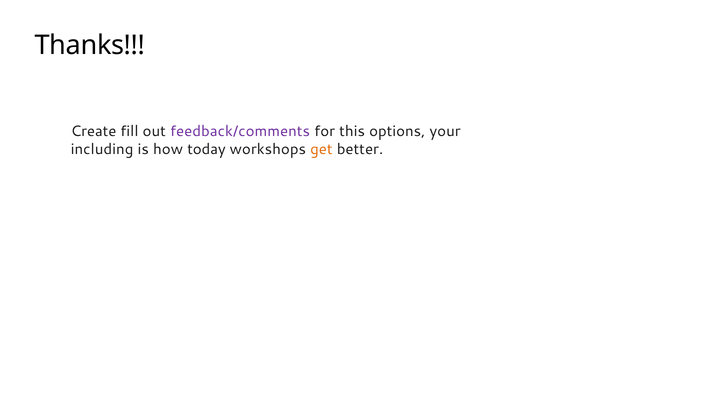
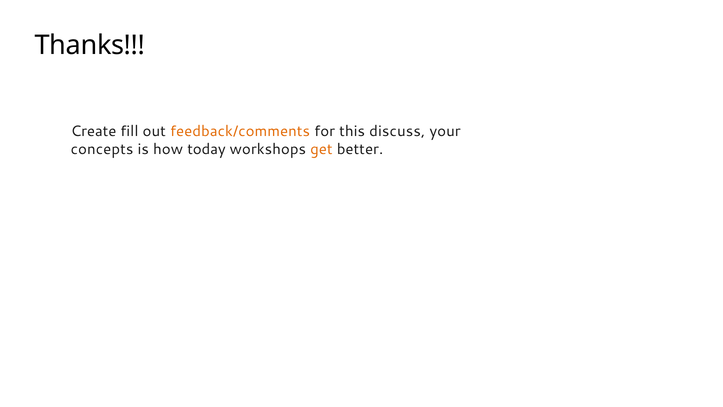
feedback/comments colour: purple -> orange (240, 131)
options: options -> discuss (397, 131)
including: including -> concepts (102, 149)
